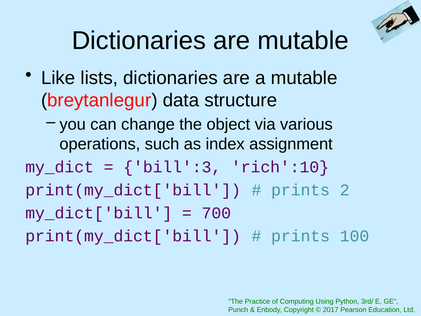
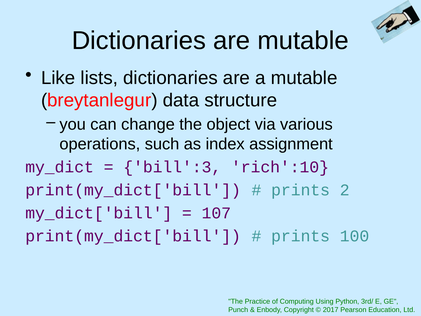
700: 700 -> 107 (216, 213)
